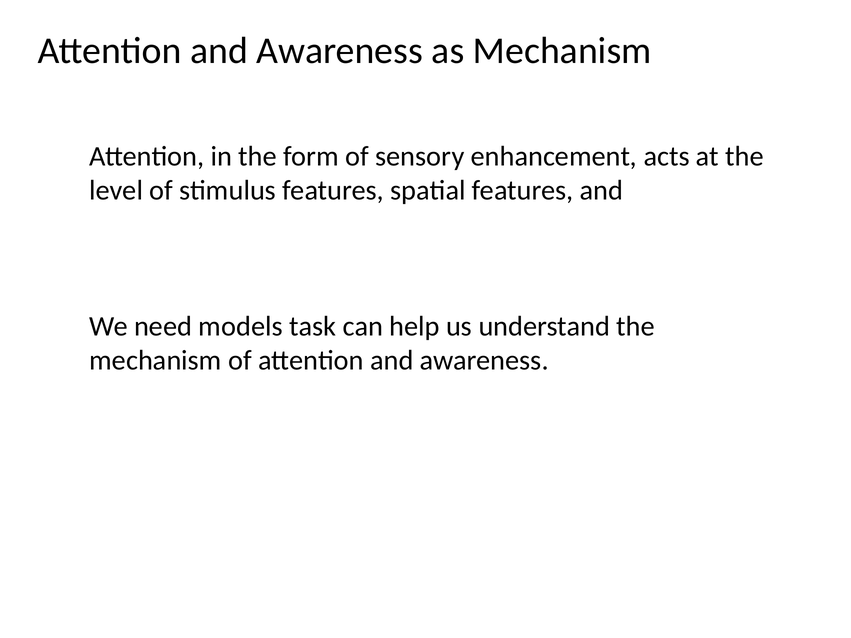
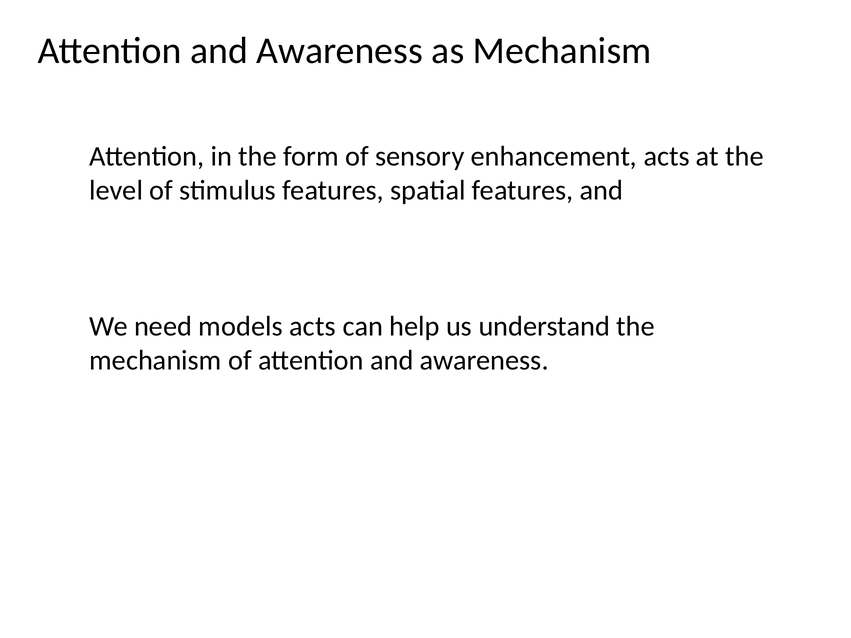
models task: task -> acts (313, 326)
